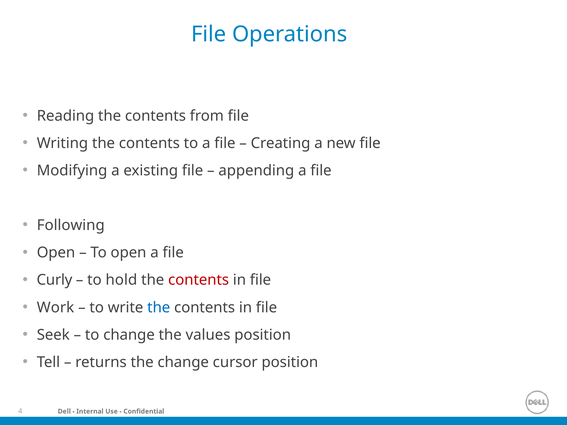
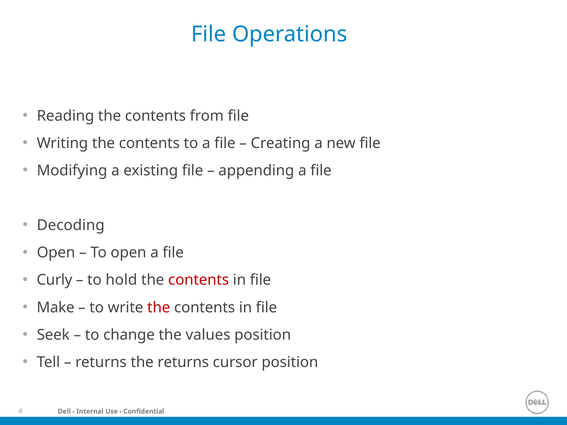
Following: Following -> Decoding (71, 225)
Work: Work -> Make (56, 308)
the colour: blue -> red (159, 308)
the change: change -> returns (183, 362)
